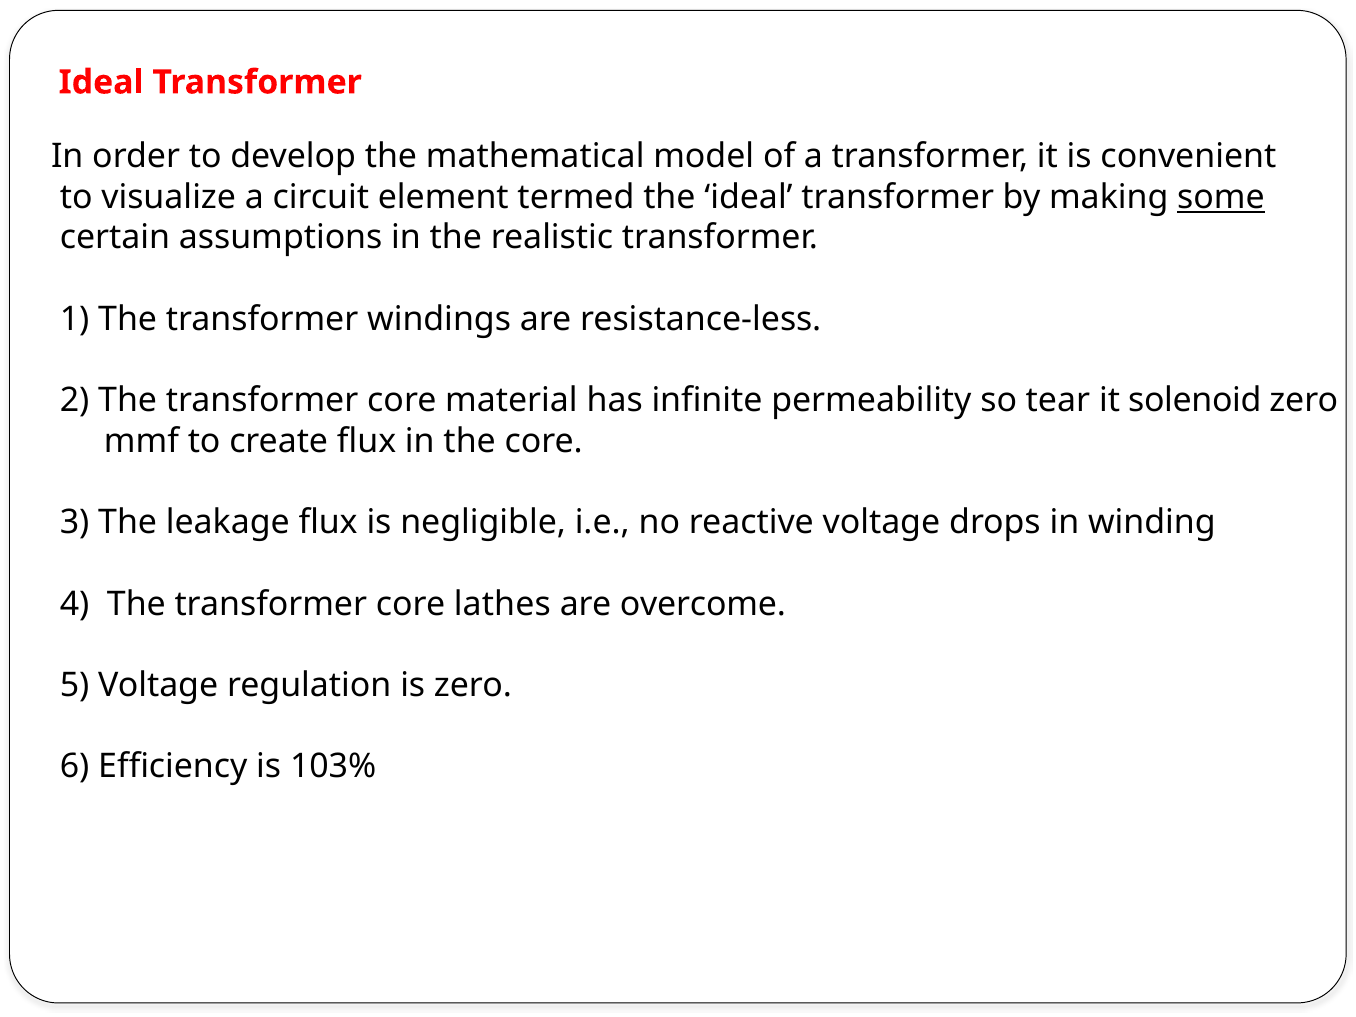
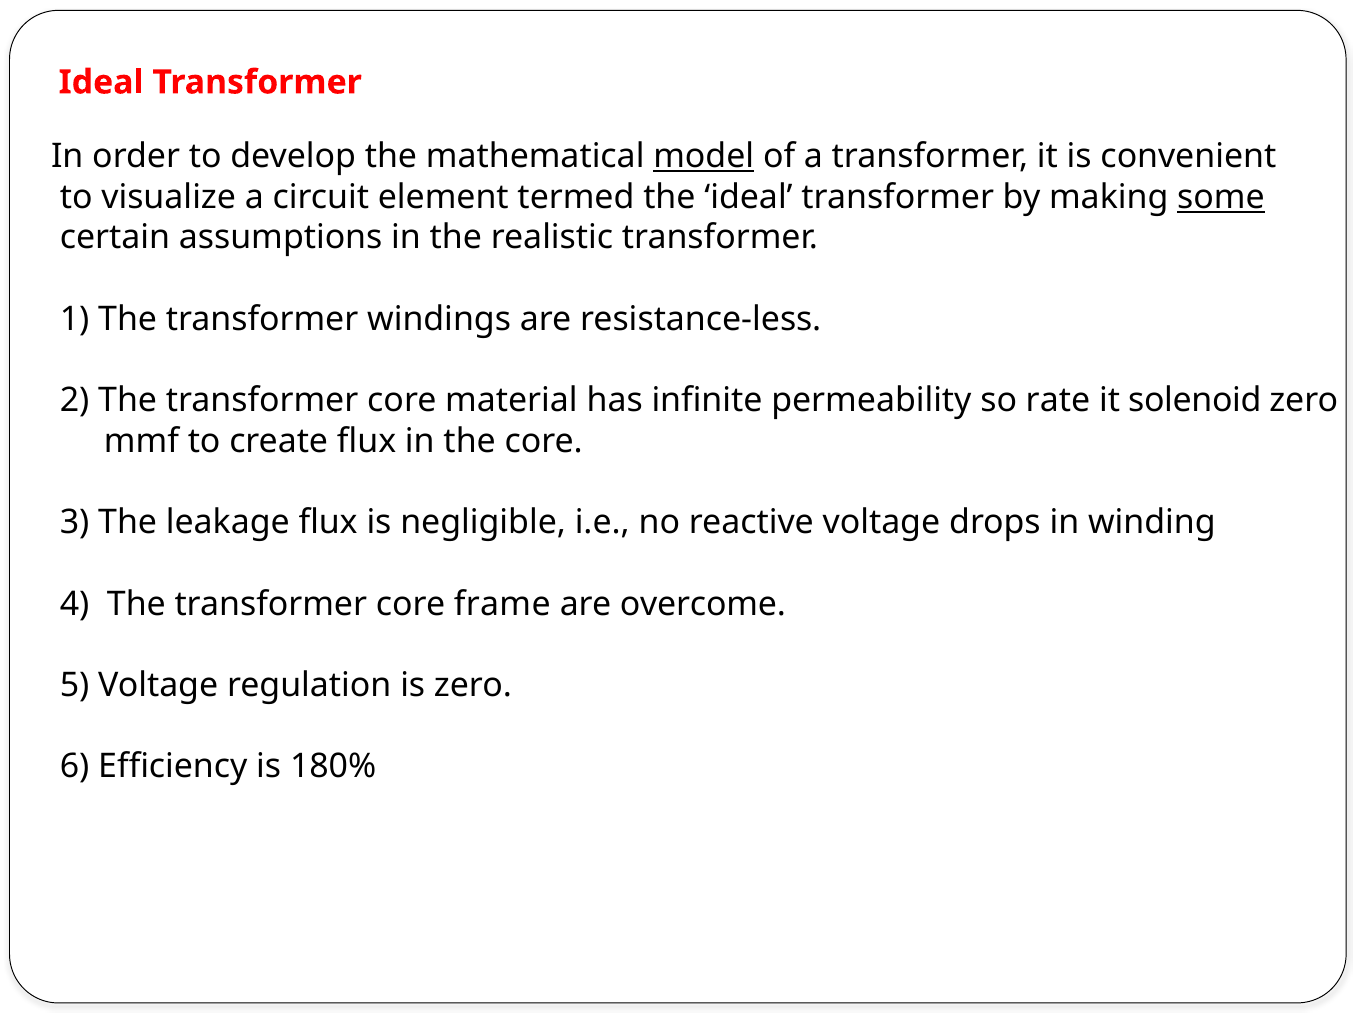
model underline: none -> present (704, 156)
tear: tear -> rate (1058, 401)
lathes: lathes -> frame (502, 604)
103%: 103% -> 180% (333, 767)
